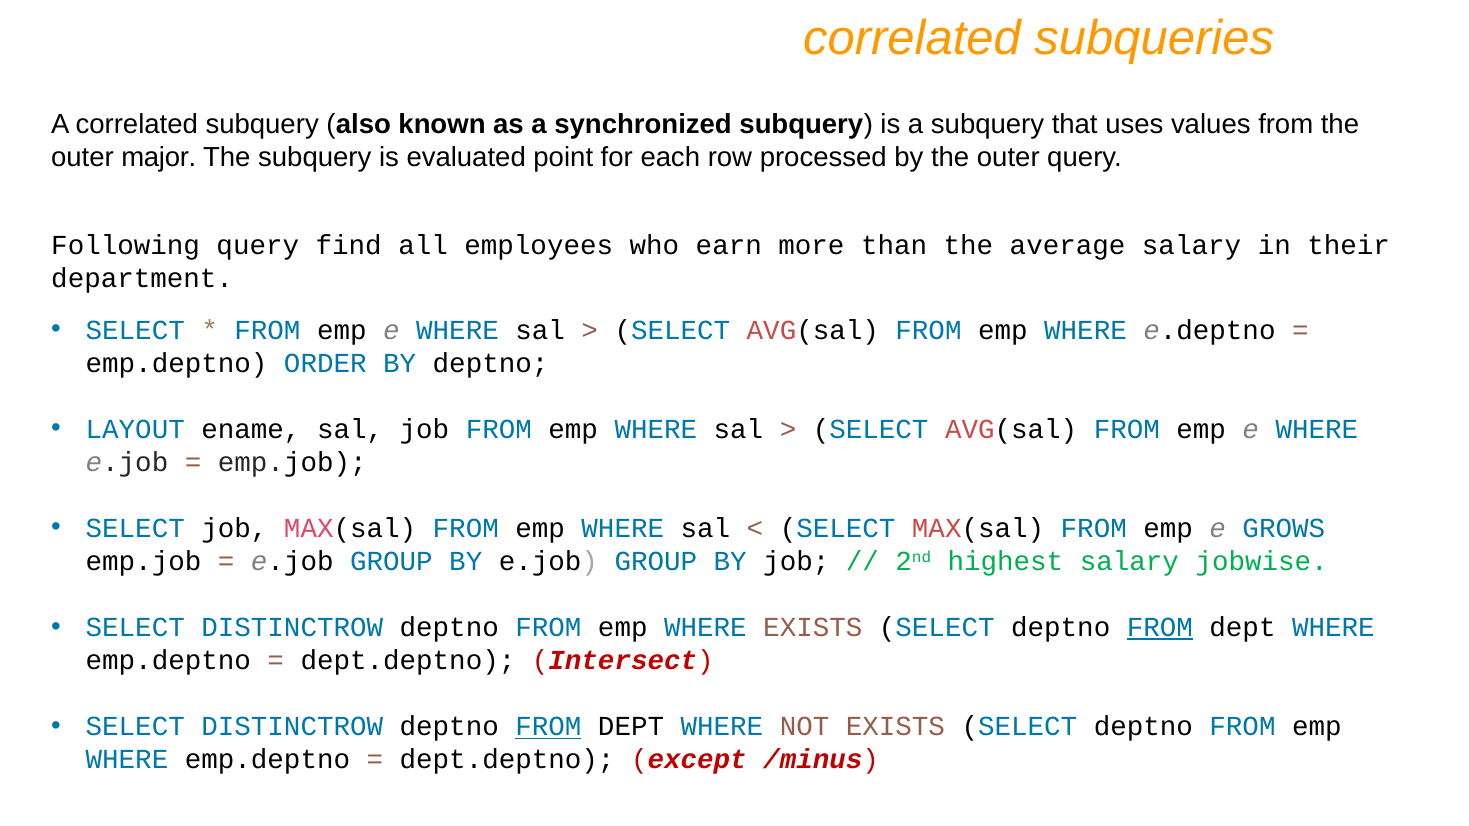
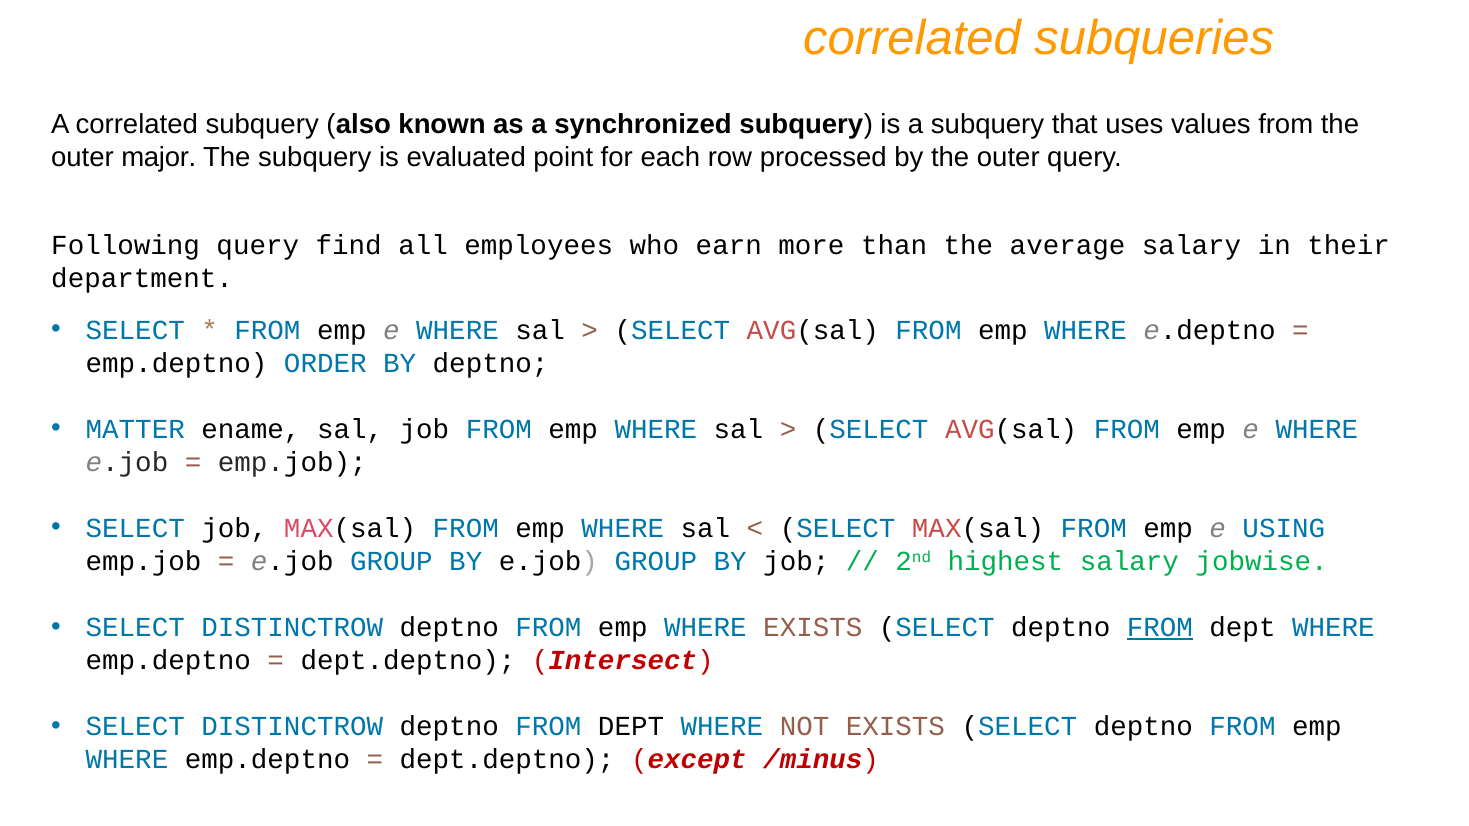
LAYOUT: LAYOUT -> MATTER (135, 429)
GROWS: GROWS -> USING (1284, 529)
FROM underline: present -> none (548, 727)
